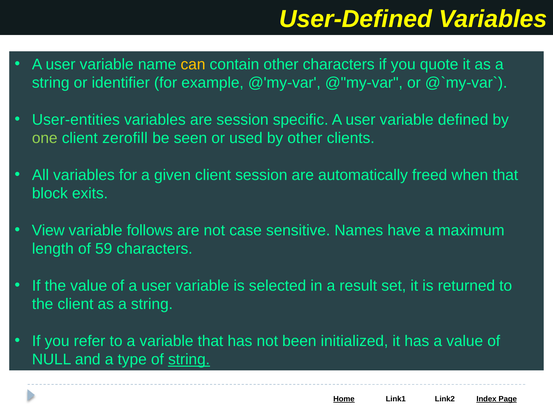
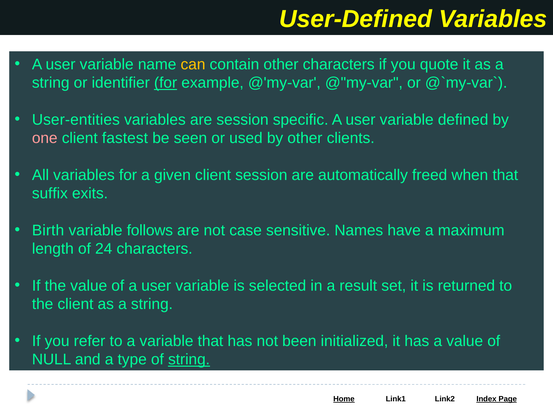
for underline: none -> present (166, 83)
one colour: light green -> pink (45, 138)
zerofill: zerofill -> fastest (125, 138)
block: block -> suffix (50, 193)
View: View -> Birth (48, 230)
59: 59 -> 24 (104, 249)
